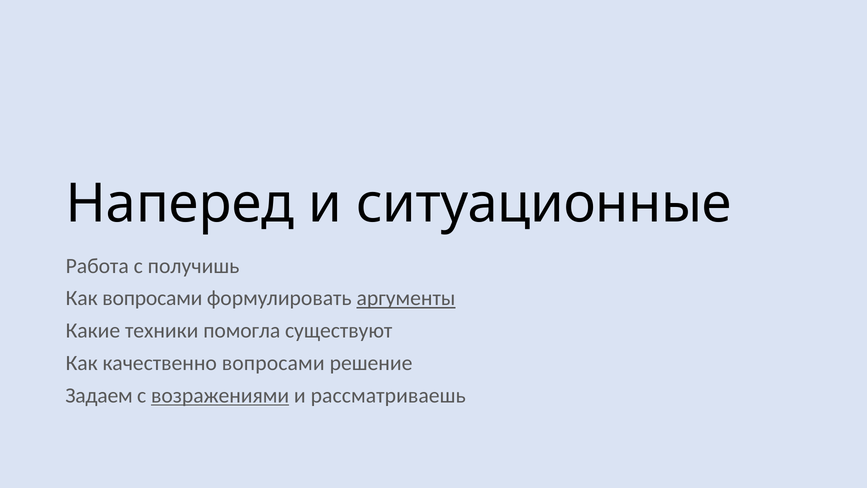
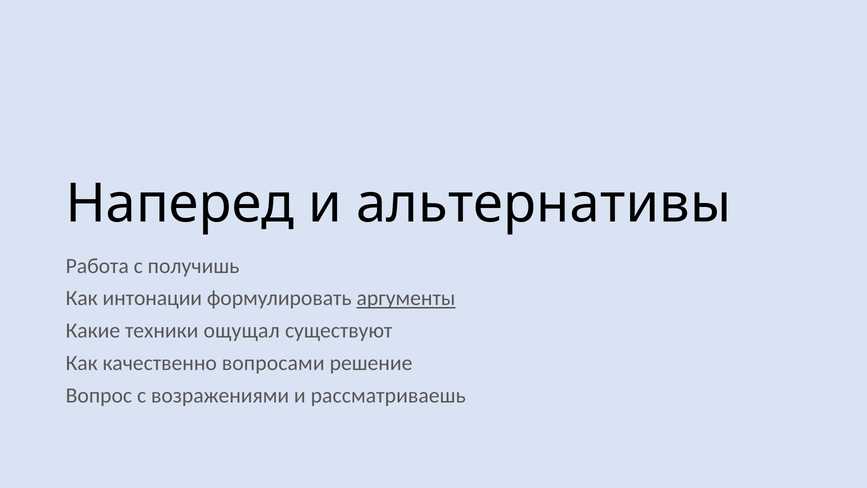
ситуационные: ситуационные -> альтернативы (544, 204)
Как вопросами: вопросами -> интонации (152, 298)
помогла: помогла -> ощущал (242, 331)
Задаем: Задаем -> Вопрос (99, 395)
возражениями underline: present -> none (220, 395)
